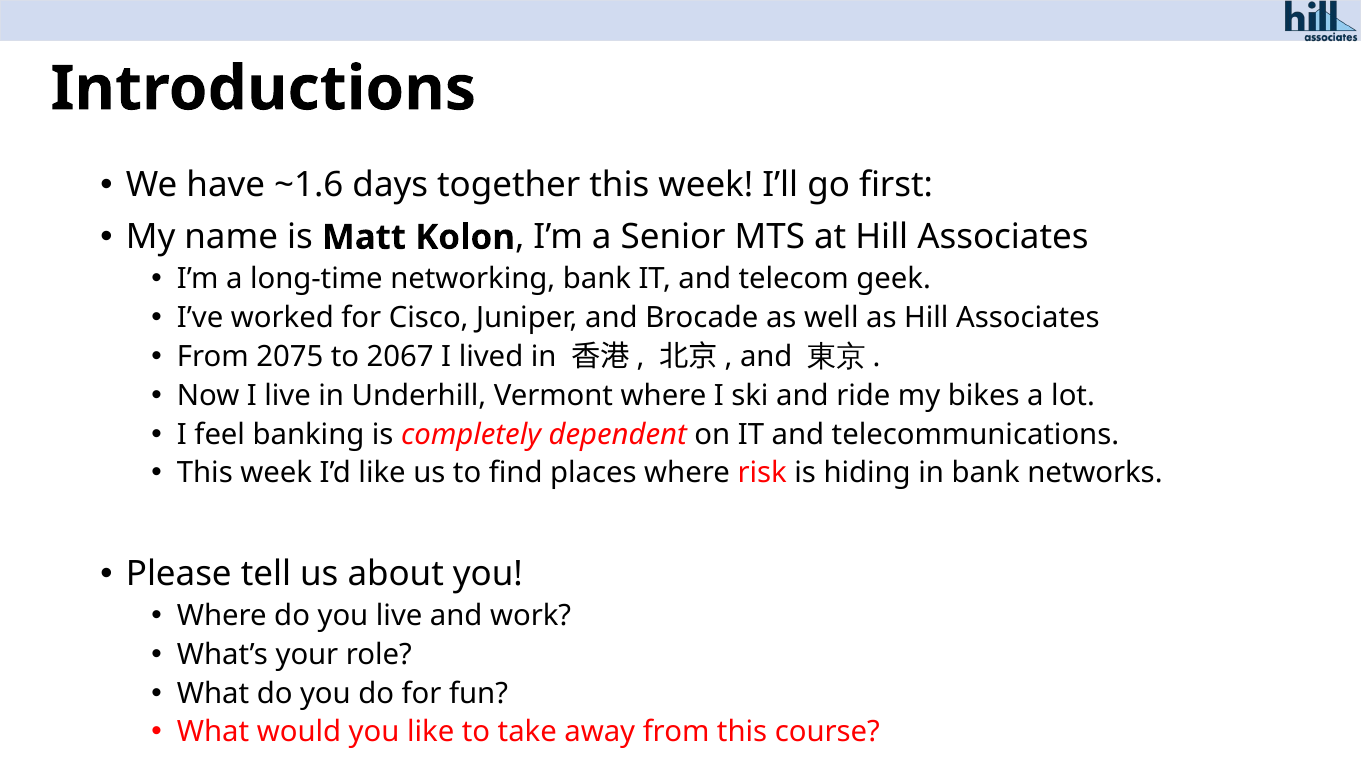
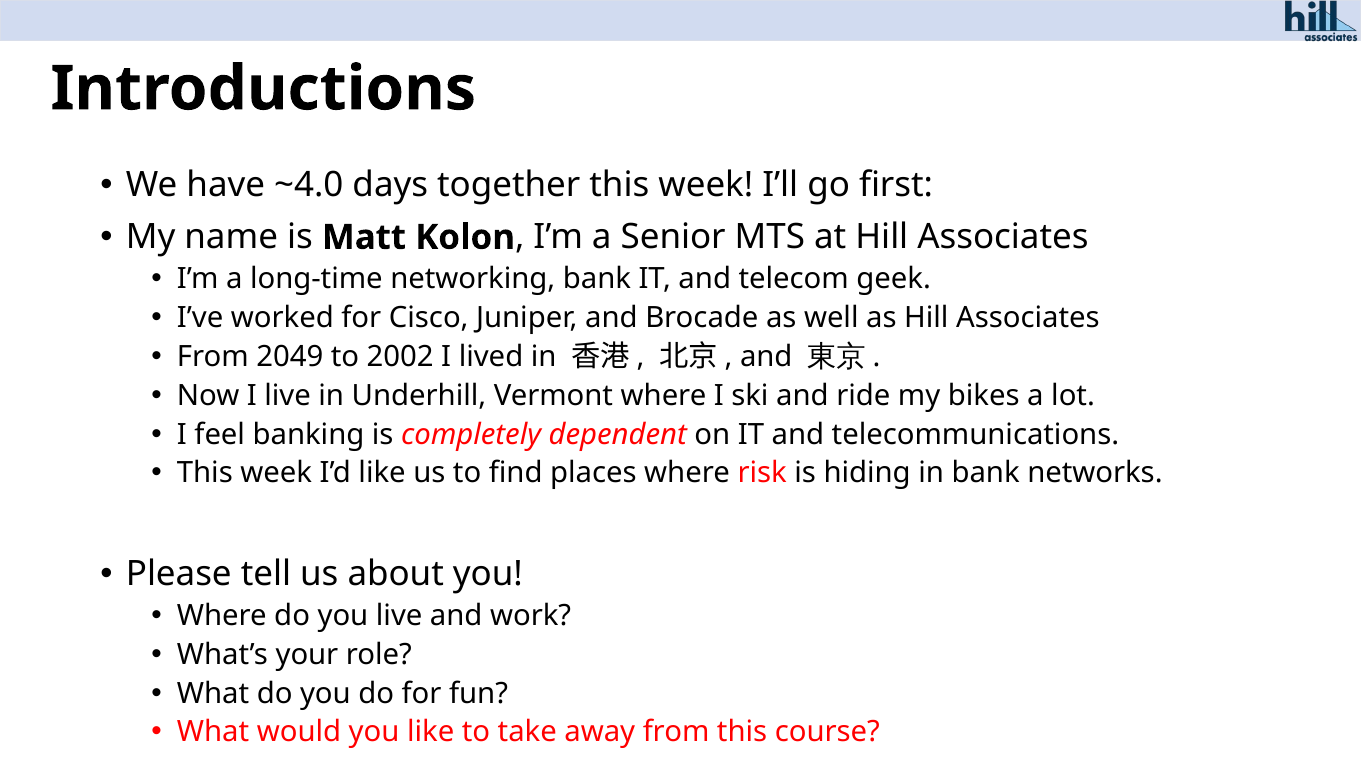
~1.6: ~1.6 -> ~4.0 (309, 185)
2075: 2075 -> 2049 (290, 357)
2067: 2067 -> 2002 (400, 357)
